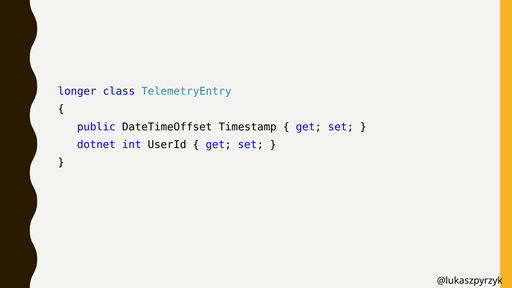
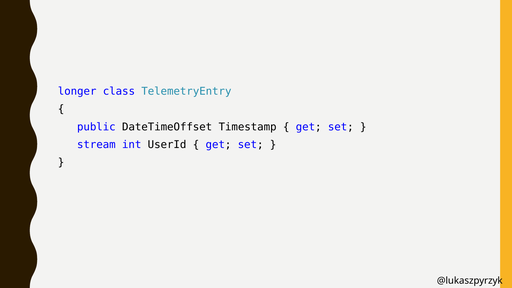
dotnet: dotnet -> stream (96, 145)
